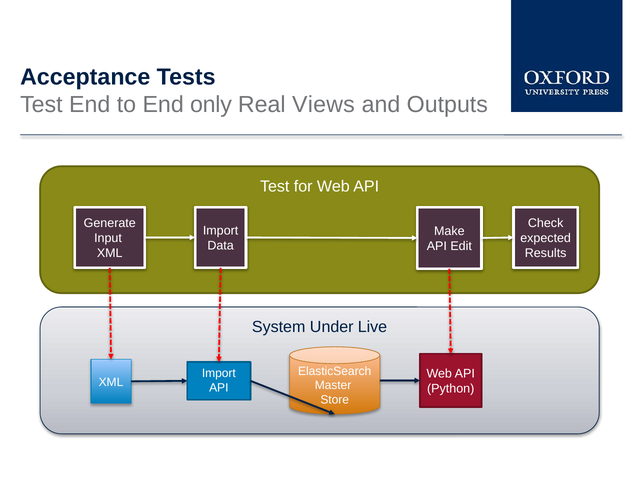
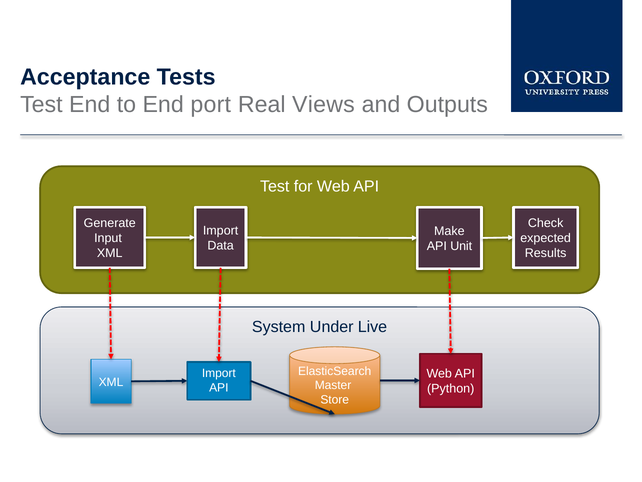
only: only -> port (211, 105)
Edit: Edit -> Unit (461, 246)
